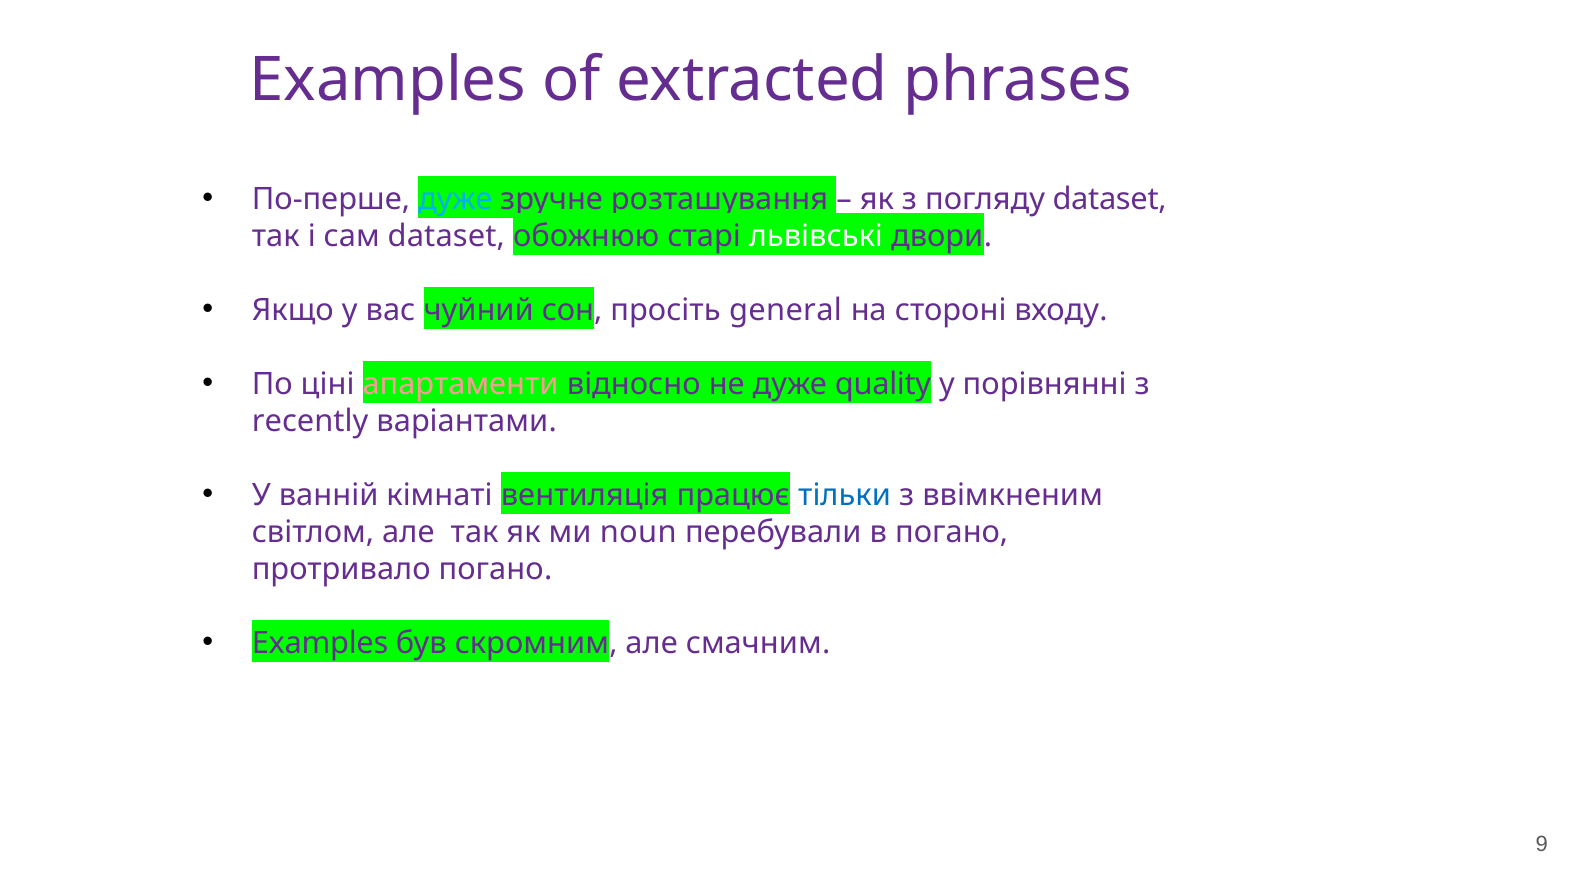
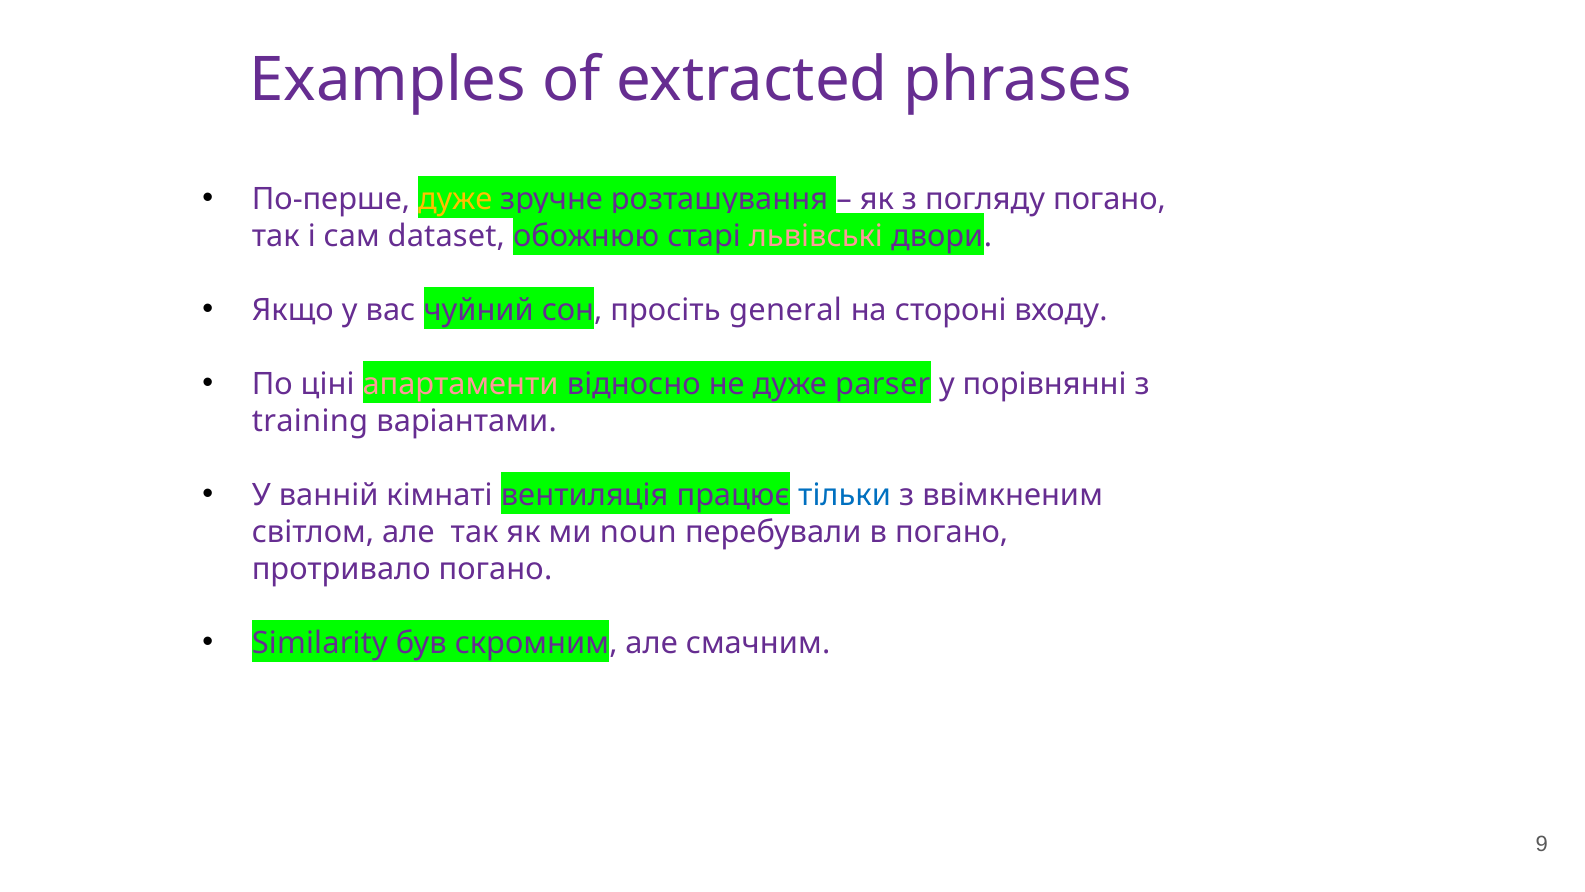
дуже colour: light blue -> yellow (455, 199)
dataset: dataset -> погано (1109, 199)
львівські colour: white -> pink (816, 236)
quality: quality -> parser (883, 384)
recently: recently -> training (310, 421)
Examples: Examples -> Similarity (320, 643)
